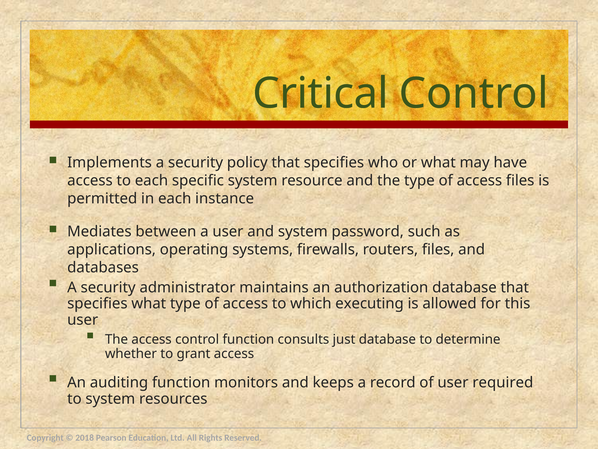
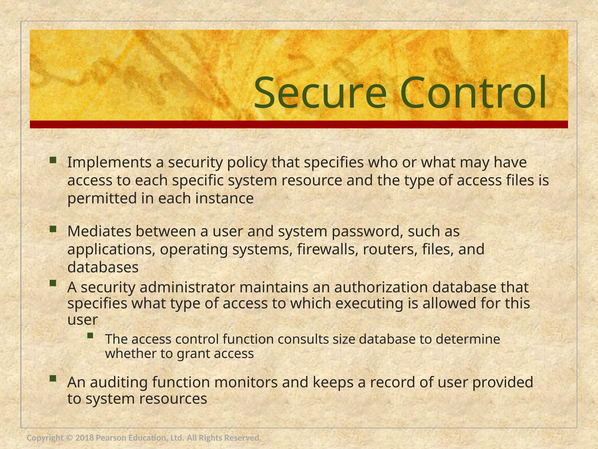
Critical: Critical -> Secure (321, 93)
just: just -> size (344, 339)
required: required -> provided (503, 382)
